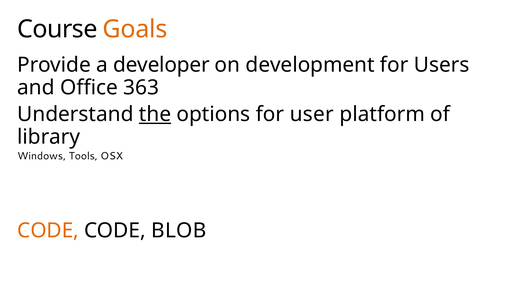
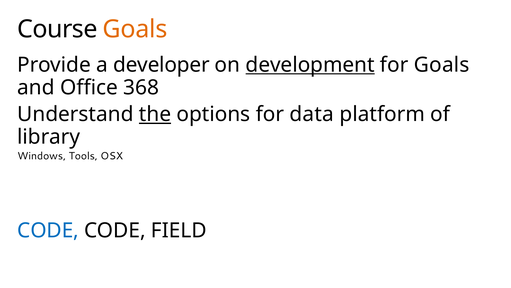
development underline: none -> present (310, 65)
for Users: Users -> Goals (442, 65)
363: 363 -> 368 (141, 87)
user: user -> data (312, 114)
CODE colour: orange -> blue (48, 230)
BLOB: BLOB -> FIELD (179, 230)
